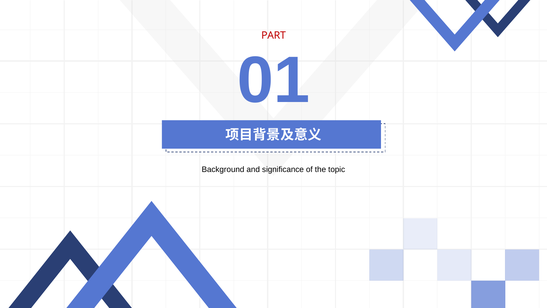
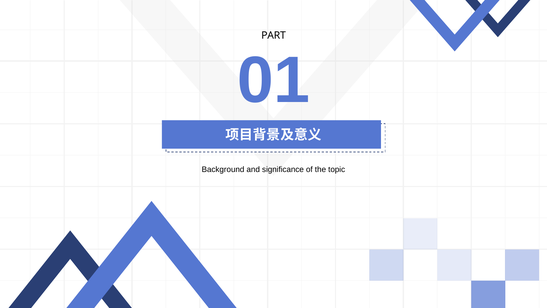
PART colour: red -> black (274, 35)
